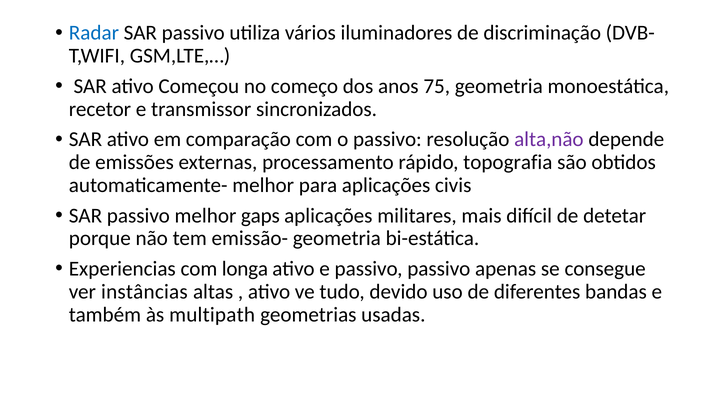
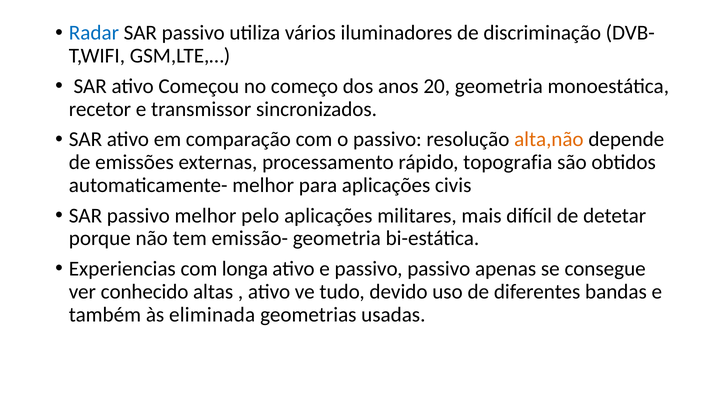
75: 75 -> 20 (437, 86)
alta,não colour: purple -> orange (549, 139)
gaps: gaps -> pelo (260, 215)
instâncias: instâncias -> conhecido (145, 292)
multipath: multipath -> eliminada (212, 314)
